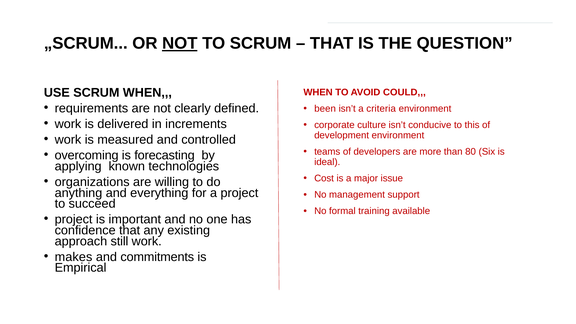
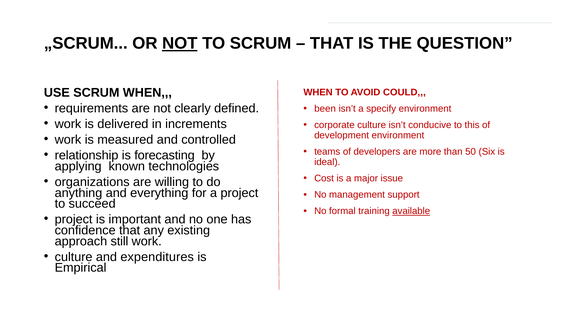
criteria: criteria -> specify (381, 109)
80: 80 -> 50 (471, 152)
overcoming: overcoming -> relationship (87, 155)
available underline: none -> present (411, 211)
makes: makes -> culture (74, 257)
commitments: commitments -> expenditures (157, 257)
